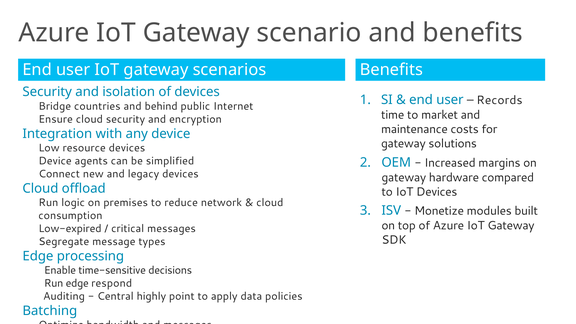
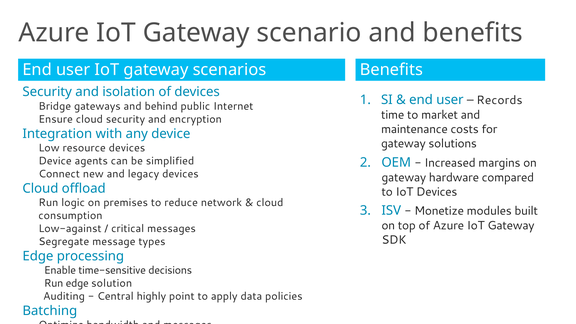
countries: countries -> gateways (97, 106)
Low-expired: Low-expired -> Low-against (70, 229)
respond: respond -> solution (112, 283)
